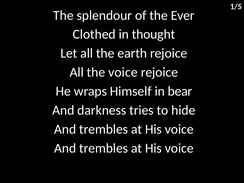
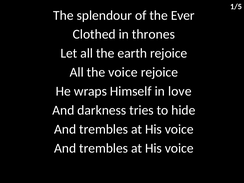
thought: thought -> thrones (153, 34)
bear: bear -> love (180, 91)
